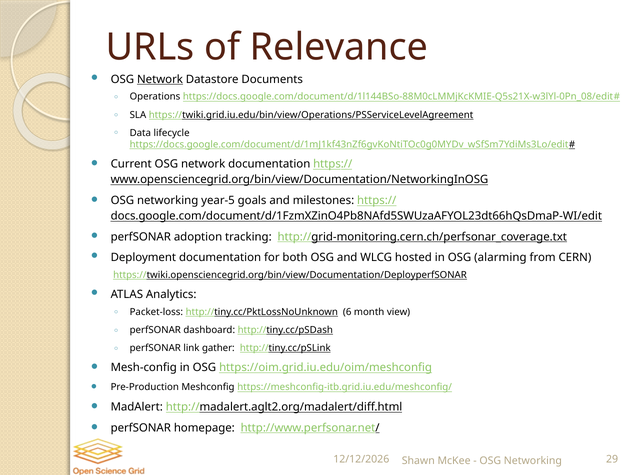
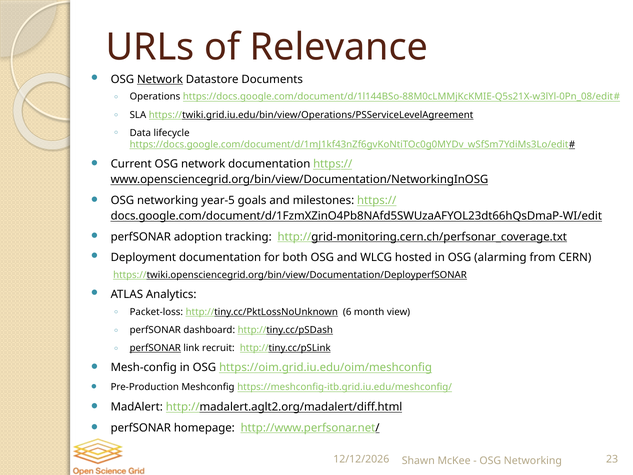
perfSONAR underline: none -> present (155, 348)
gather: gather -> recruit (218, 348)
29: 29 -> 23 (612, 459)
